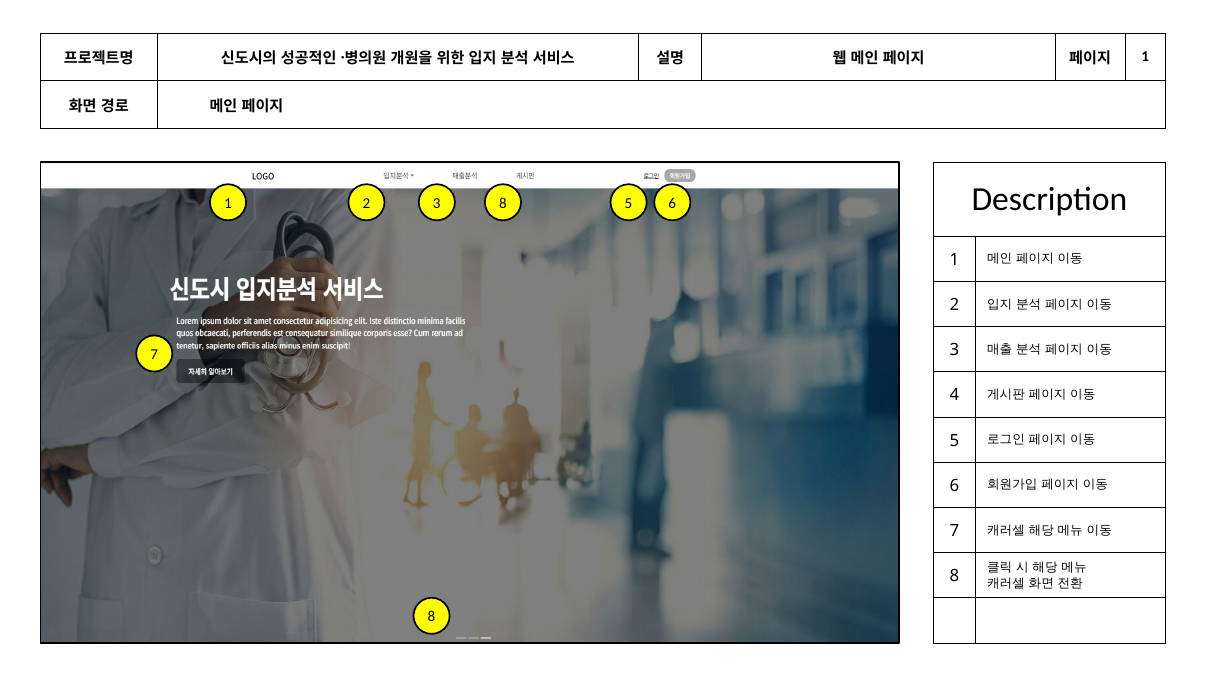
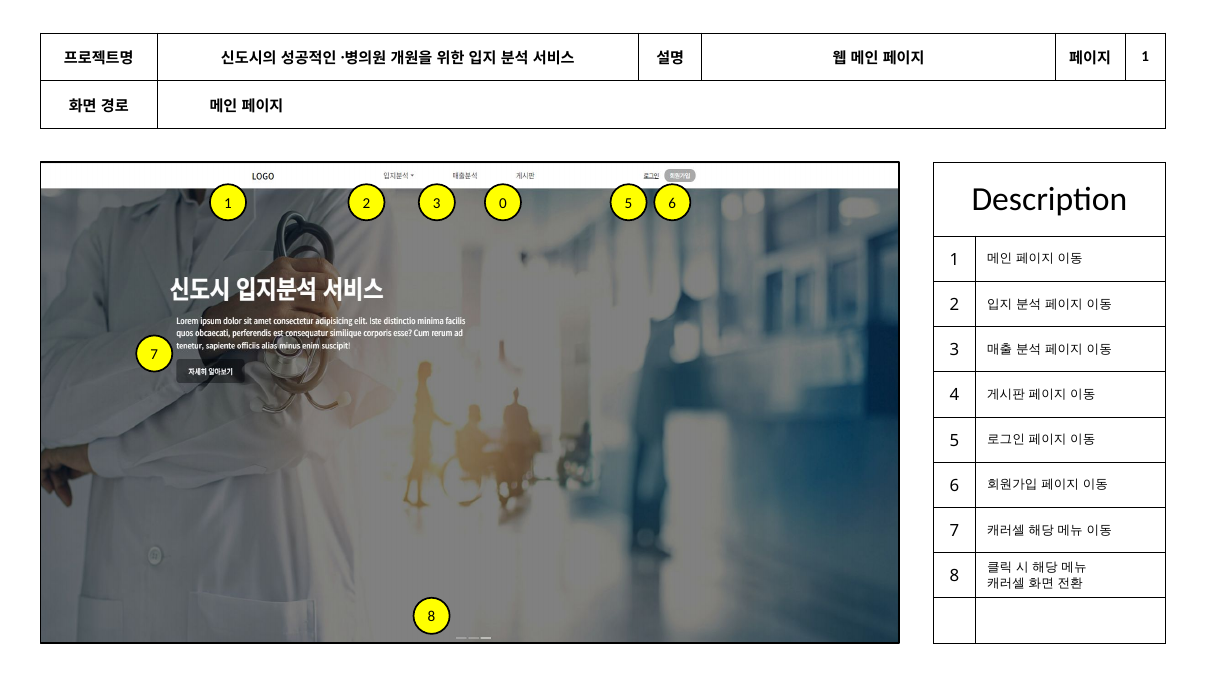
3 8: 8 -> 0 (503, 203)
